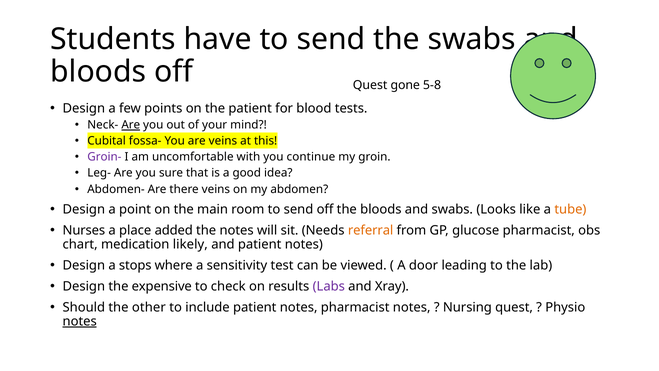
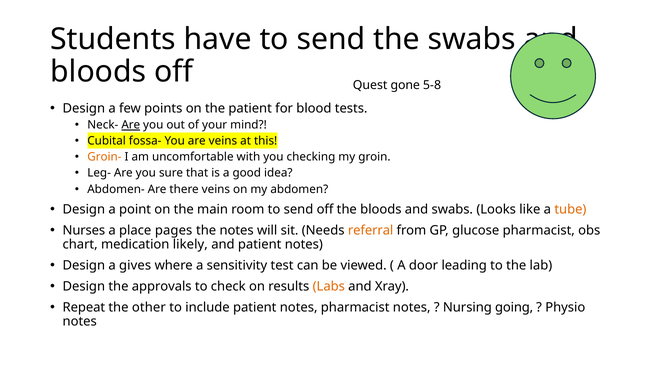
Groin- colour: purple -> orange (104, 157)
continue: continue -> checking (311, 157)
added: added -> pages (174, 230)
stops: stops -> gives (135, 265)
expensive: expensive -> approvals (162, 286)
Labs colour: purple -> orange (329, 286)
Should: Should -> Repeat (84, 307)
Nursing quest: quest -> going (514, 307)
notes underline: present -> none (80, 321)
